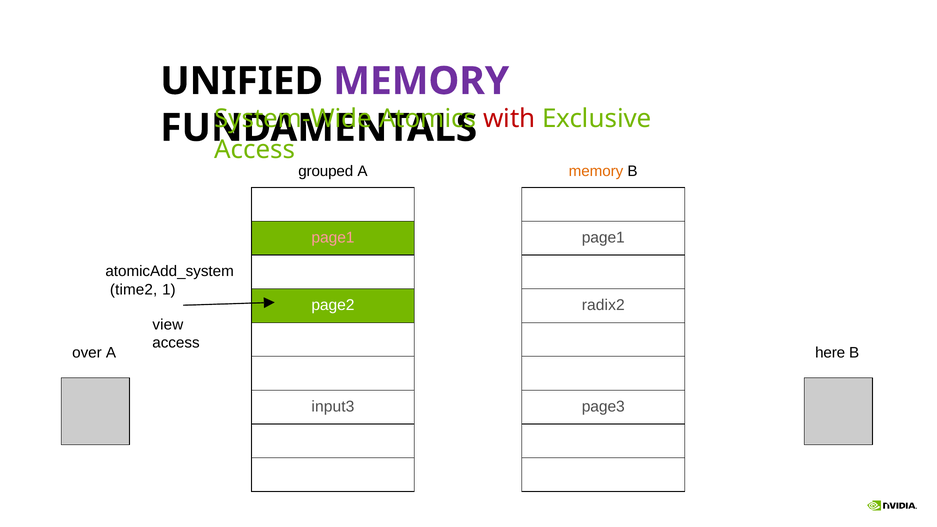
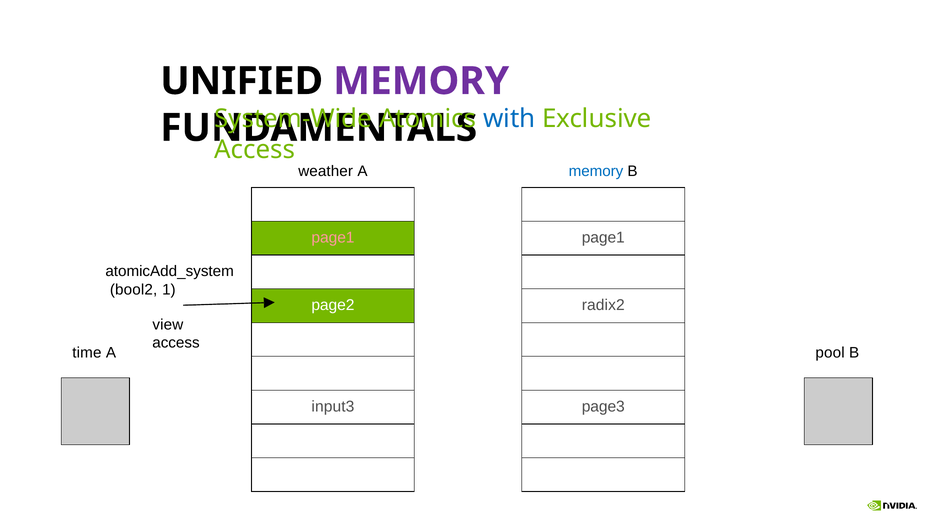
with colour: red -> blue (509, 118)
grouped: grouped -> weather (326, 171)
memory colour: orange -> blue (596, 171)
time2: time2 -> bool2 (134, 290)
over: over -> time (87, 353)
here: here -> pool (830, 353)
